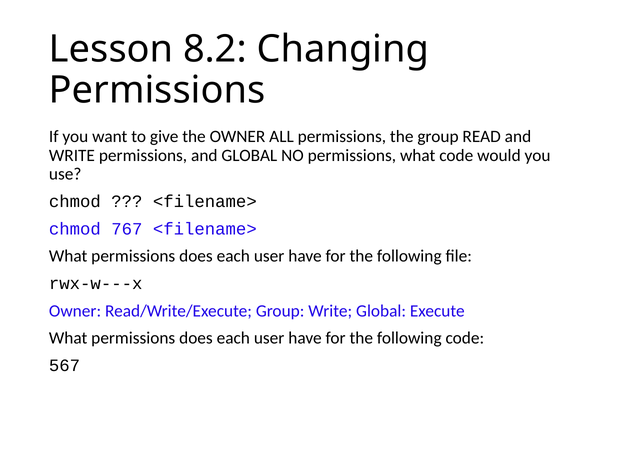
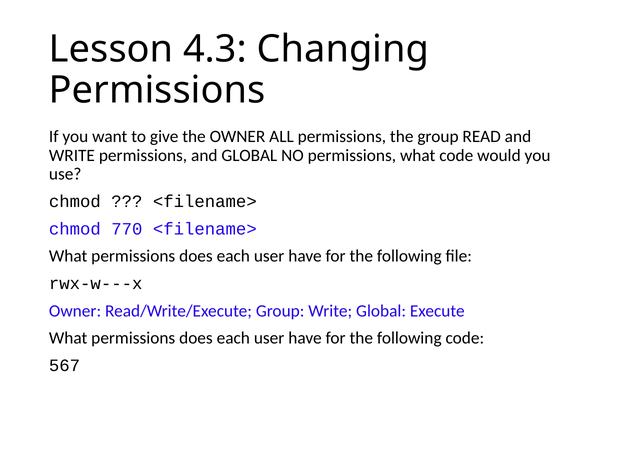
8.2: 8.2 -> 4.3 (215, 49)
767: 767 -> 770 (127, 229)
